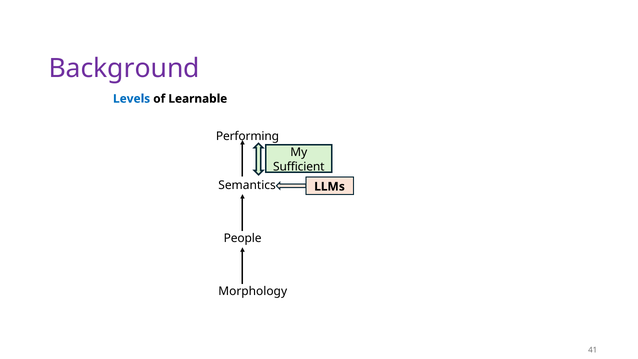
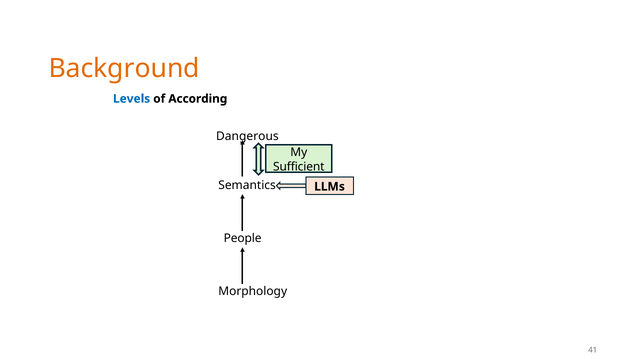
Background colour: purple -> orange (124, 69)
Learnable: Learnable -> According (198, 99)
Performing: Performing -> Dangerous (247, 136)
